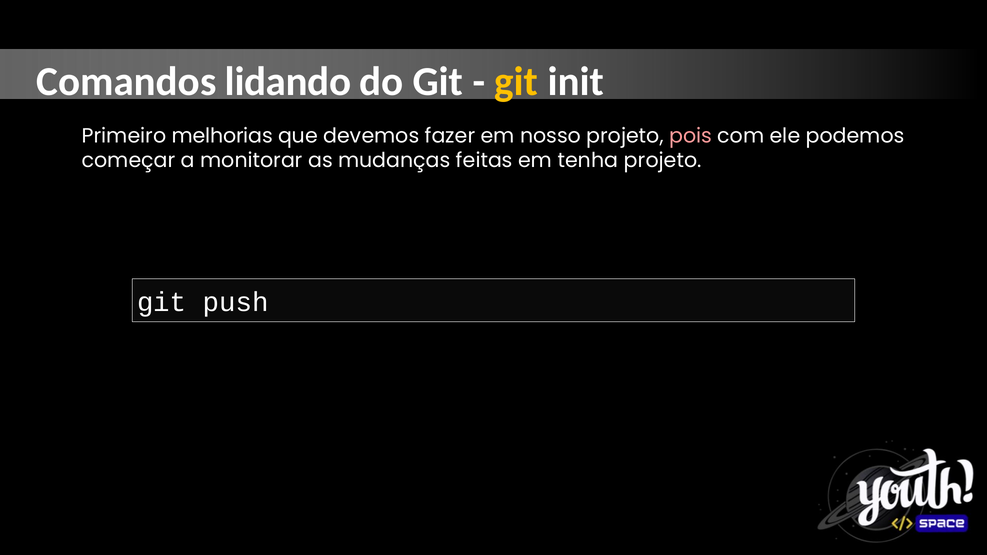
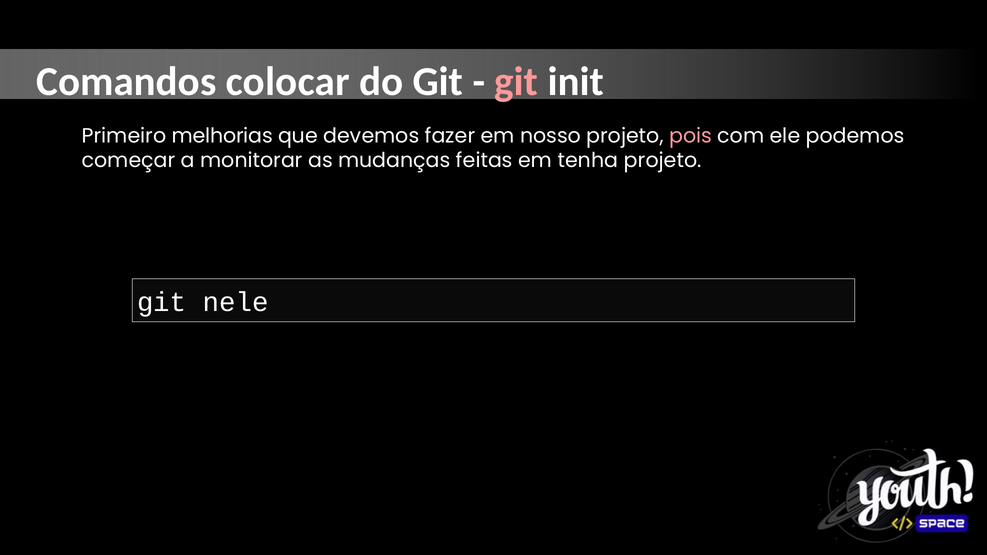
lidando: lidando -> colocar (288, 82)
git colour: yellow -> pink (516, 82)
push: push -> nele (236, 302)
